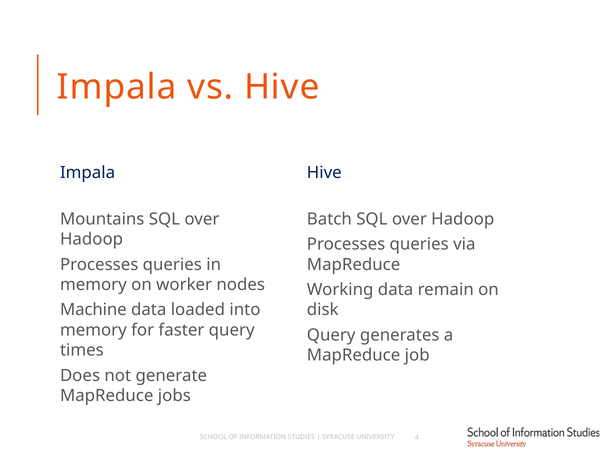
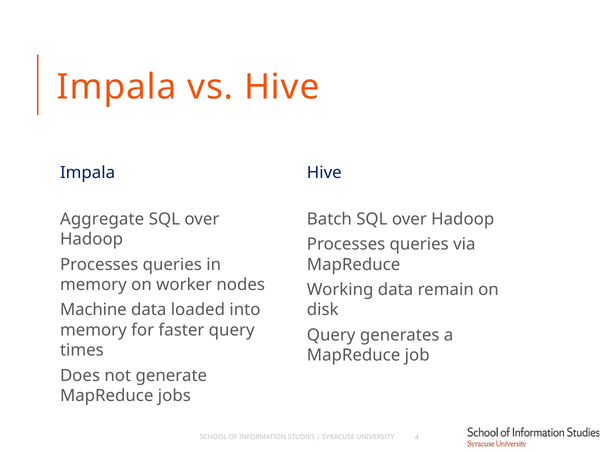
Mountains: Mountains -> Aggregate (102, 219)
